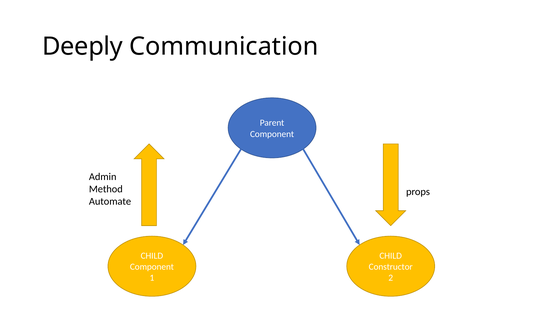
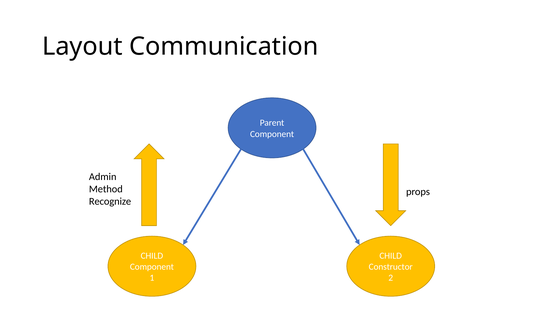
Deeply: Deeply -> Layout (82, 46)
Automate: Automate -> Recognize (110, 202)
